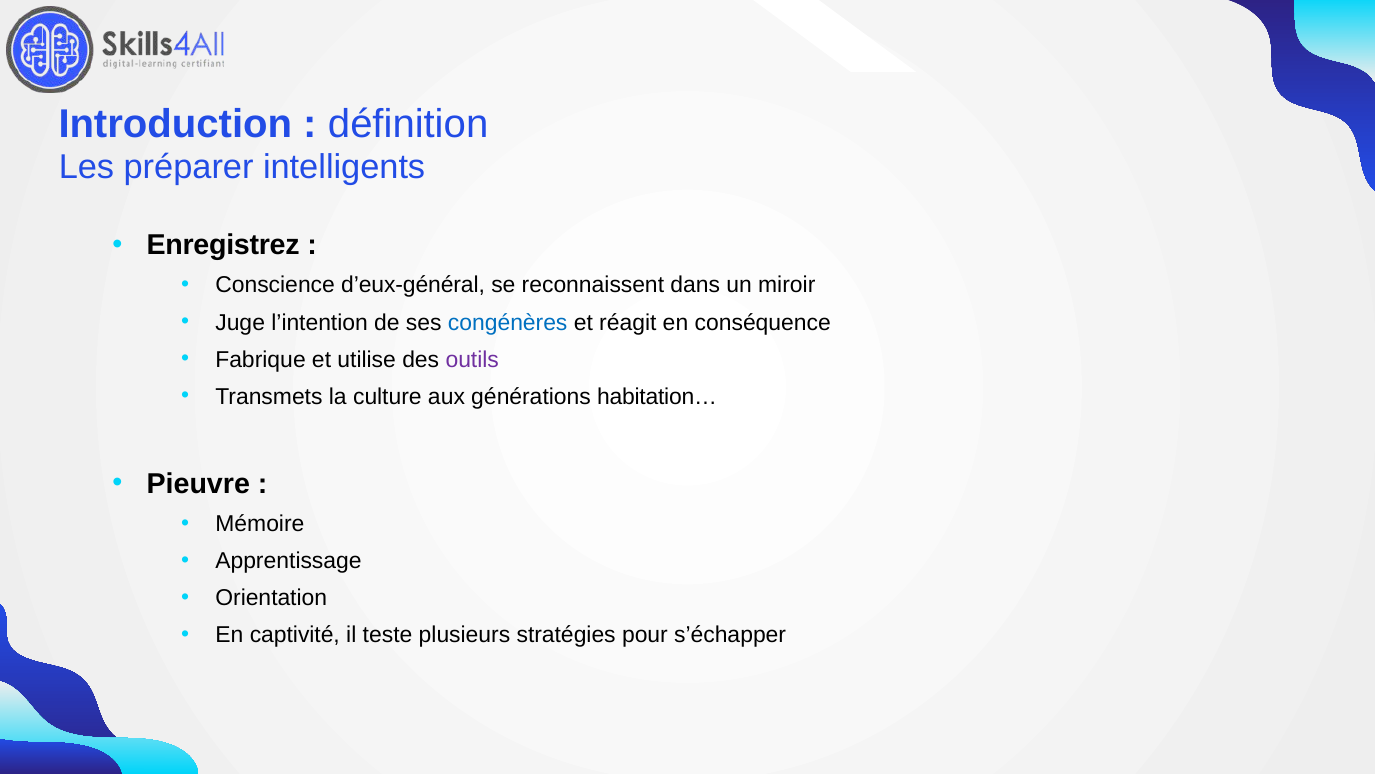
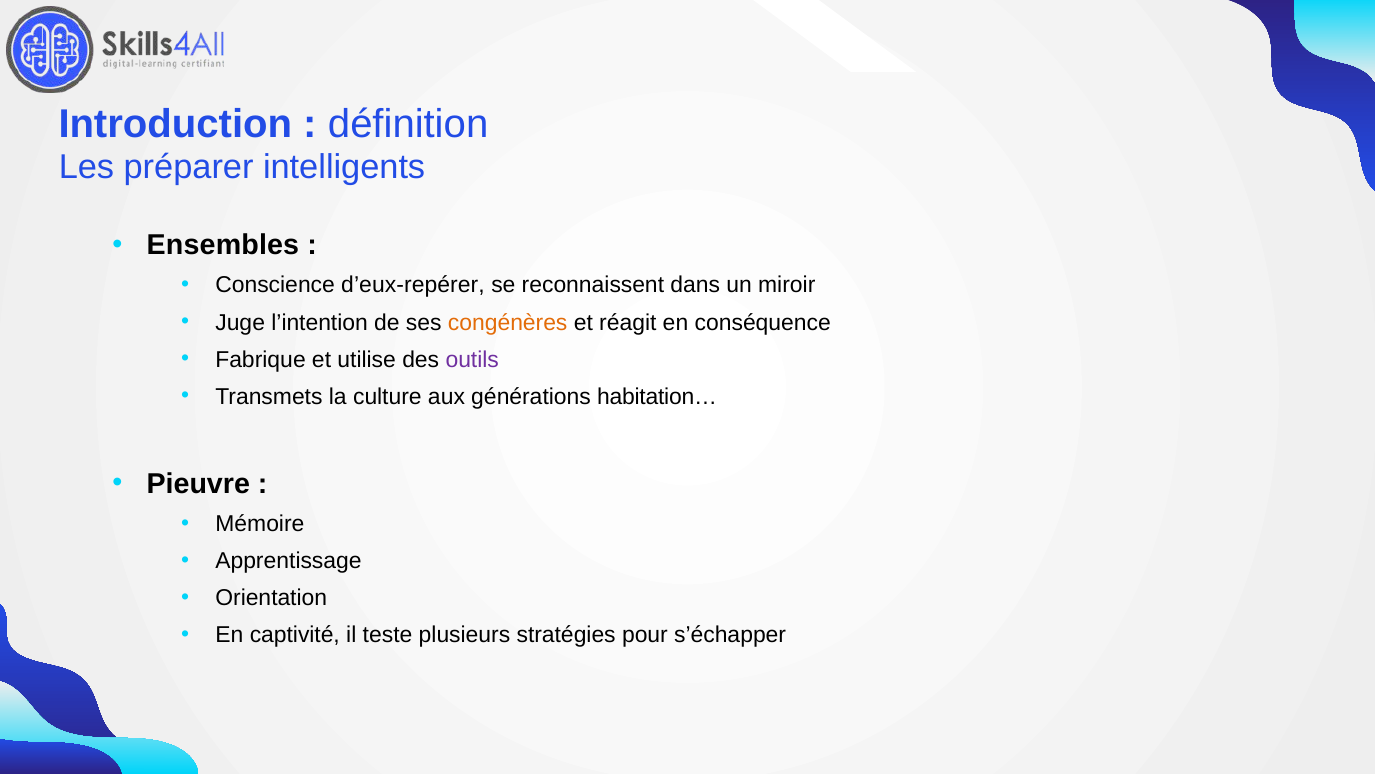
Enregistrez: Enregistrez -> Ensembles (223, 245)
d’eux-général: d’eux-général -> d’eux-repérer (413, 285)
congénères colour: blue -> orange (508, 322)
